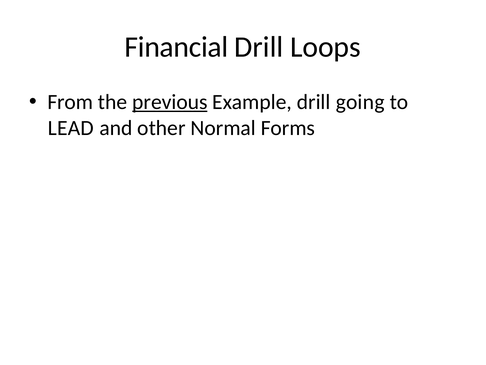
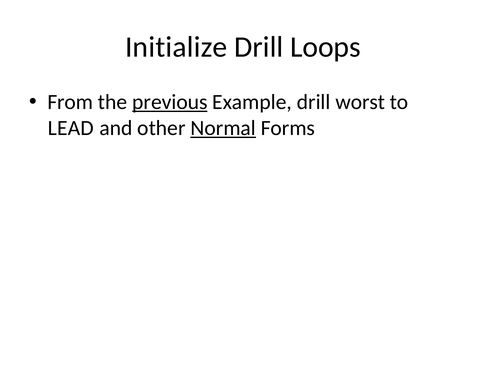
Financial: Financial -> Initialize (176, 47)
going: going -> worst (360, 102)
Normal underline: none -> present (223, 128)
